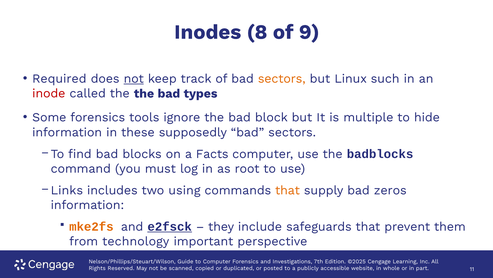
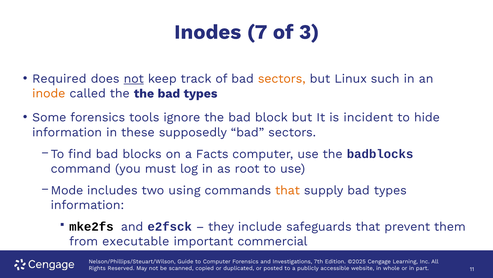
8: 8 -> 7 (257, 32)
9: 9 -> 3 (309, 32)
inode colour: red -> orange (49, 93)
multiple: multiple -> incident (368, 117)
Links: Links -> Mode (67, 190)
supply bad zeros: zeros -> types (390, 190)
mke2fs colour: orange -> black (91, 226)
e2fsck underline: present -> none (170, 226)
technology: technology -> executable (136, 241)
perspective: perspective -> commercial (272, 241)
